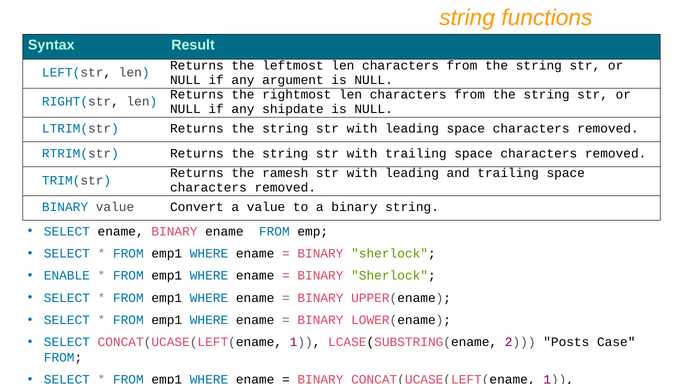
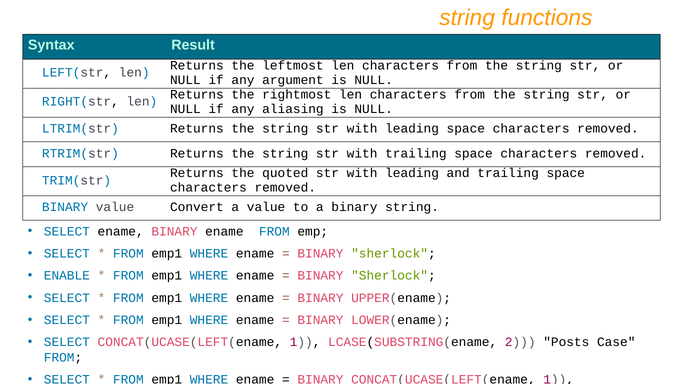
shipdate: shipdate -> aliasing (293, 109)
ramesh: ramesh -> quoted (285, 173)
